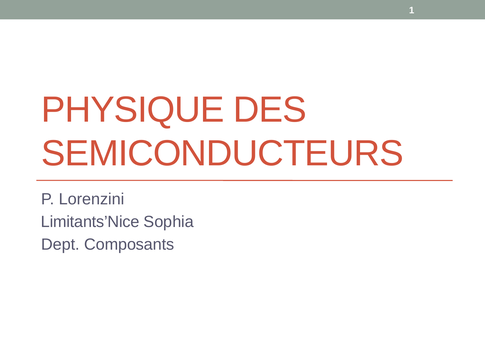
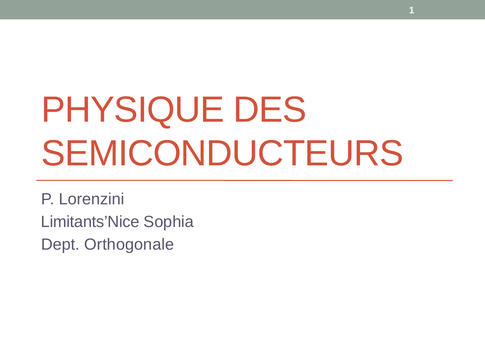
Composants: Composants -> Orthogonale (129, 244)
